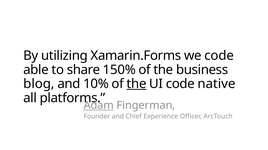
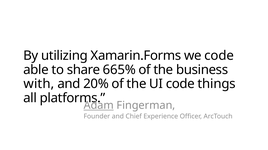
150%: 150% -> 665% (119, 70)
blog: blog -> with (39, 84)
10%: 10% -> 20% (96, 84)
the underline: present -> none (137, 84)
native: native -> things (217, 84)
